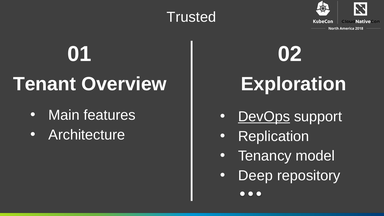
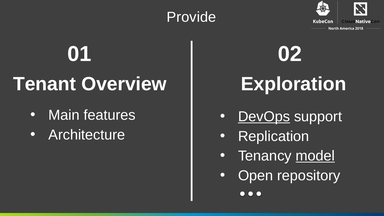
Trusted: Trusted -> Provide (191, 17)
model underline: none -> present (315, 156)
Deep: Deep -> Open (256, 176)
